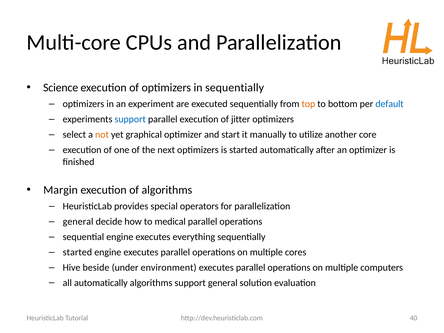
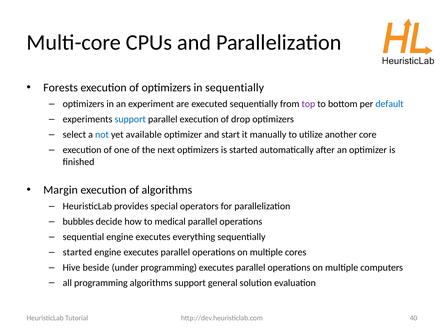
Science: Science -> Forests (61, 88)
top colour: orange -> purple (308, 104)
jitter: jitter -> drop (241, 119)
not colour: orange -> blue (102, 135)
graphical: graphical -> available (144, 135)
general: general -> bubbles (78, 222)
under environment: environment -> programming (169, 268)
all automatically: automatically -> programming (101, 283)
